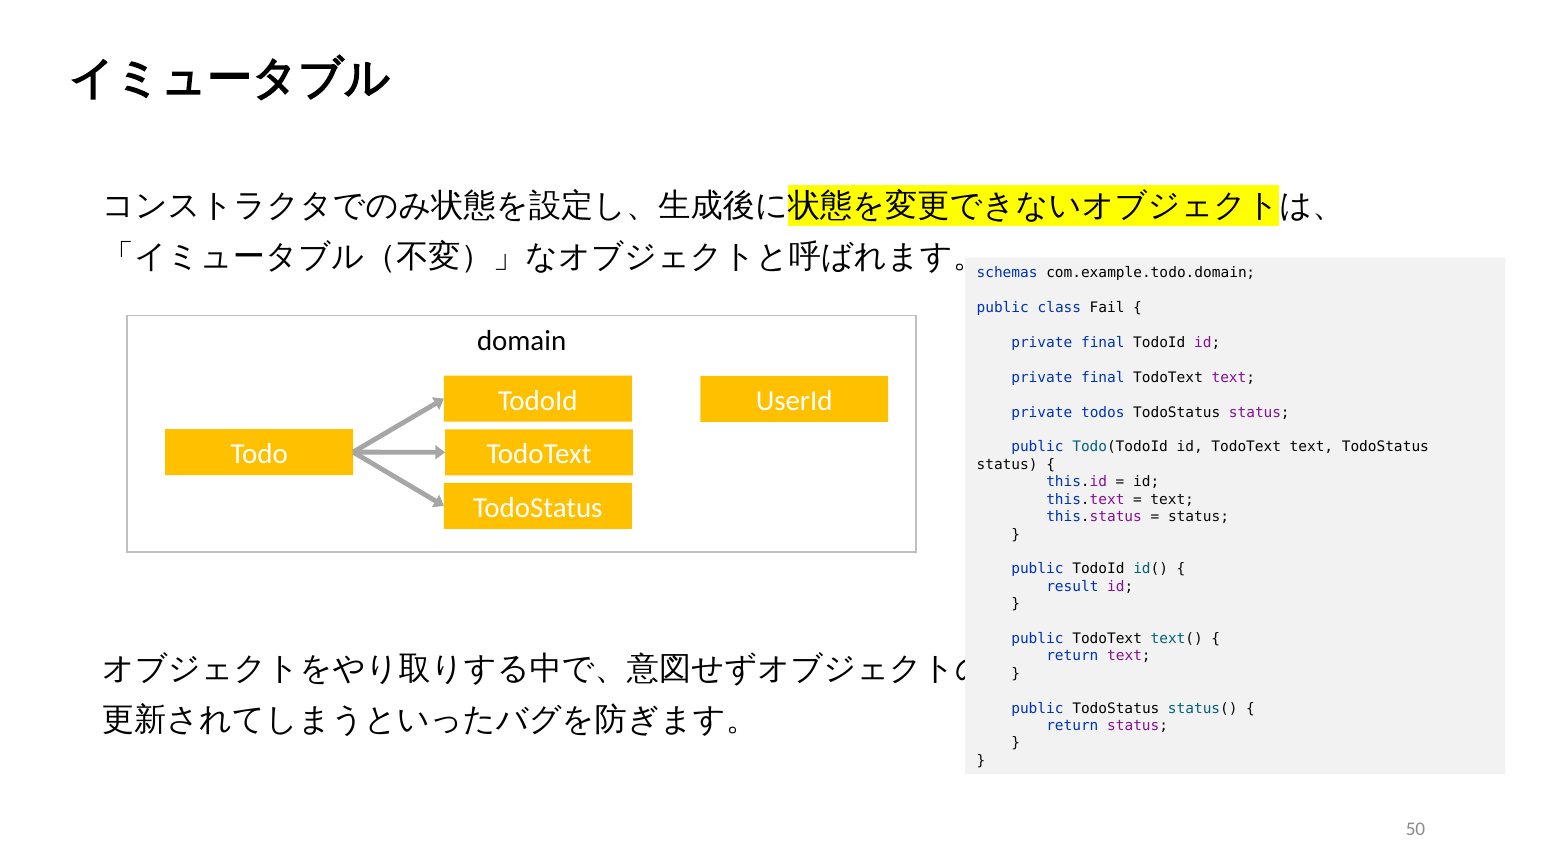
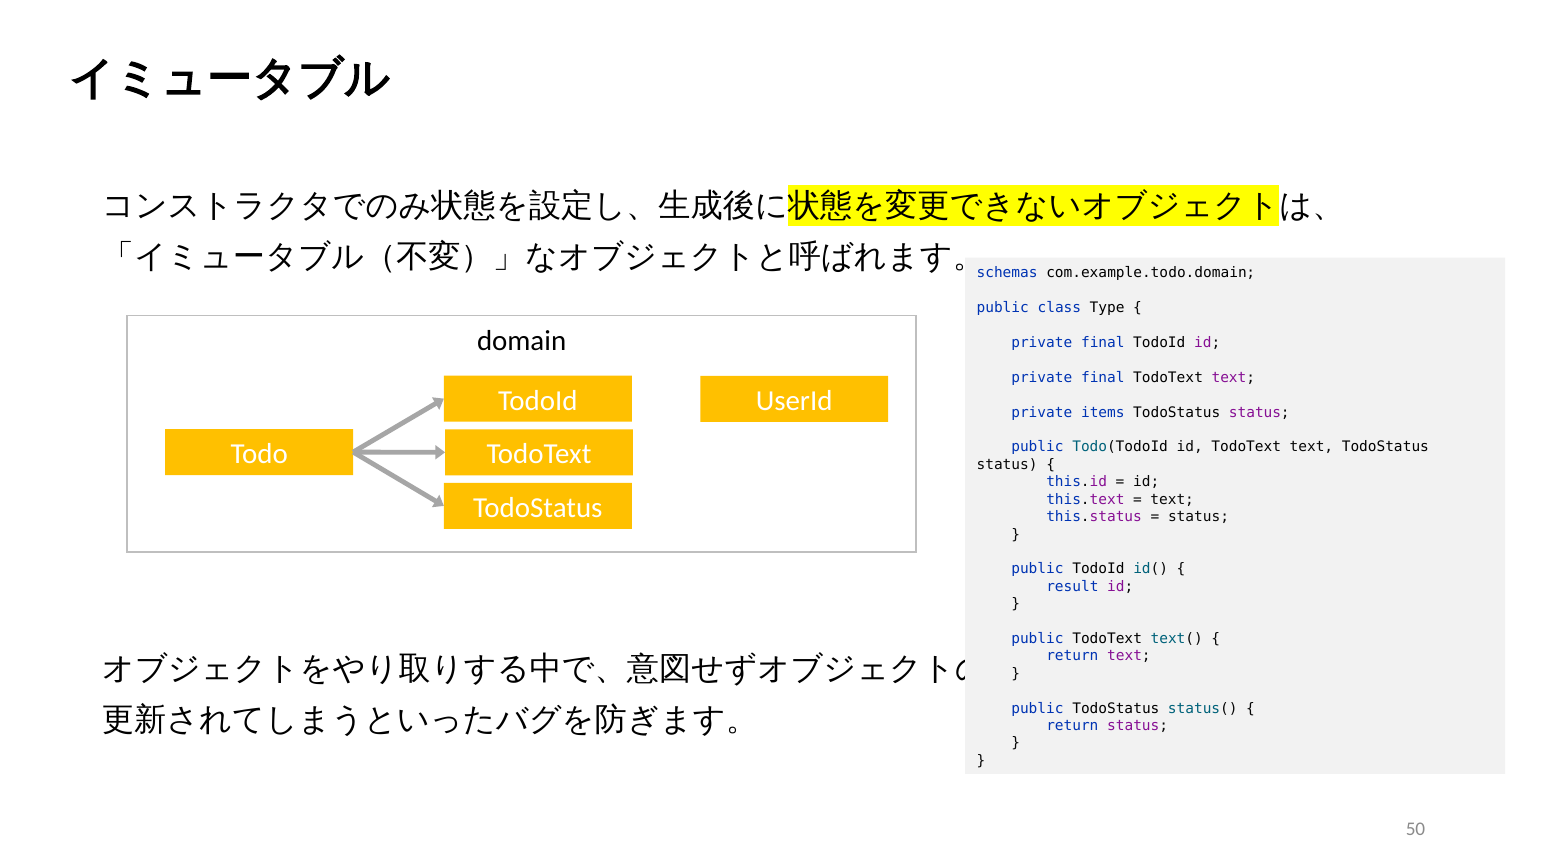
Fail: Fail -> Type (1107, 308)
todos: todos -> items (1103, 412)
